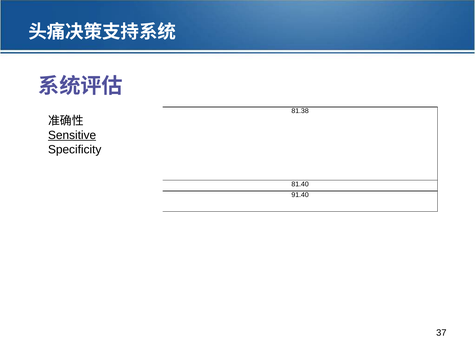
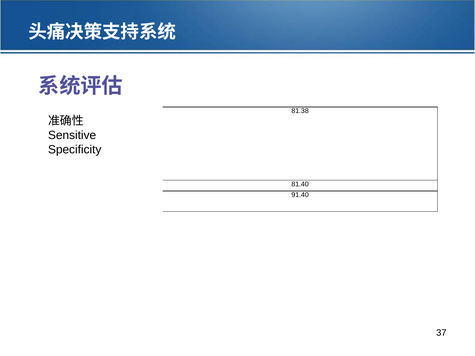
Sensitive underline: present -> none (72, 135)
